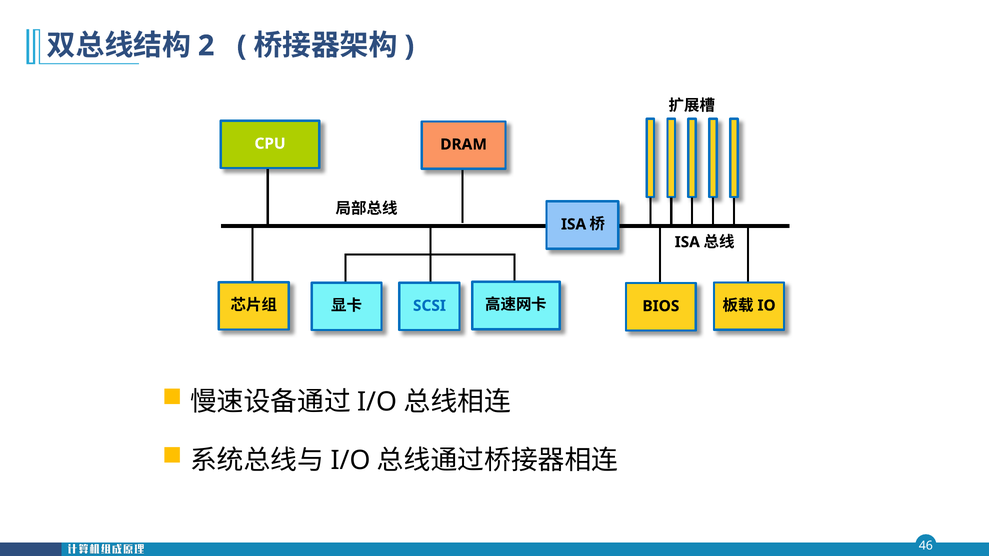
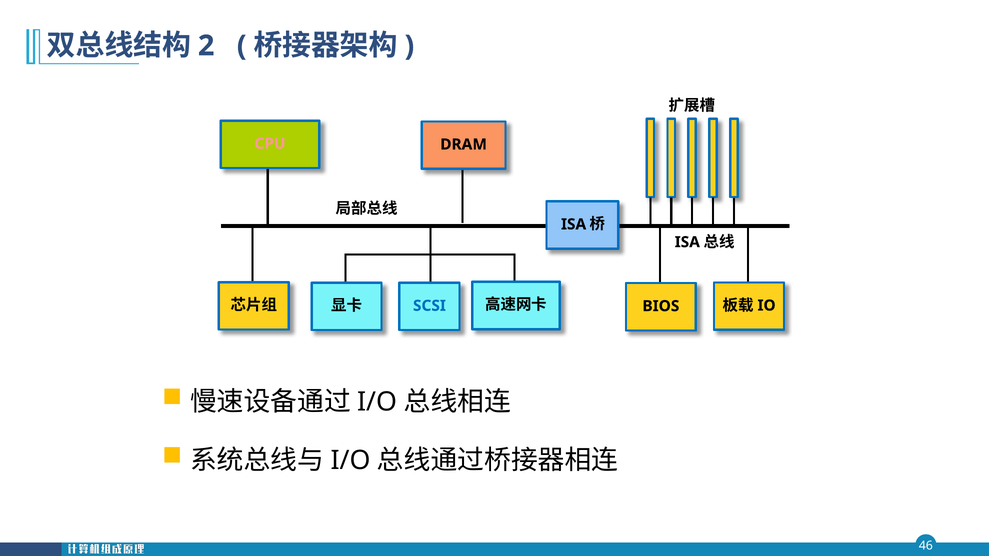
CPU colour: white -> pink (270, 144)
